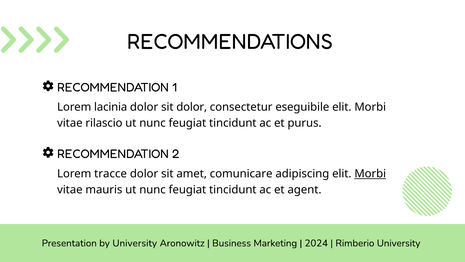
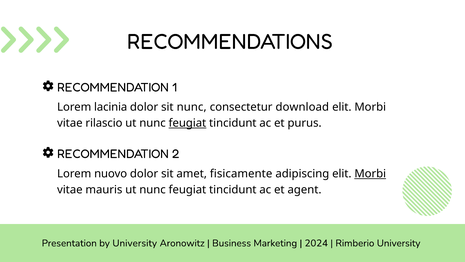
sit dolor: dolor -> nunc (192, 107)
eseguibile: eseguibile -> download (302, 107)
feugiat underline: none -> present (187, 123)
tracce: tracce -> nuovo (111, 174)
comunicare: comunicare -> fisicamente (241, 174)
